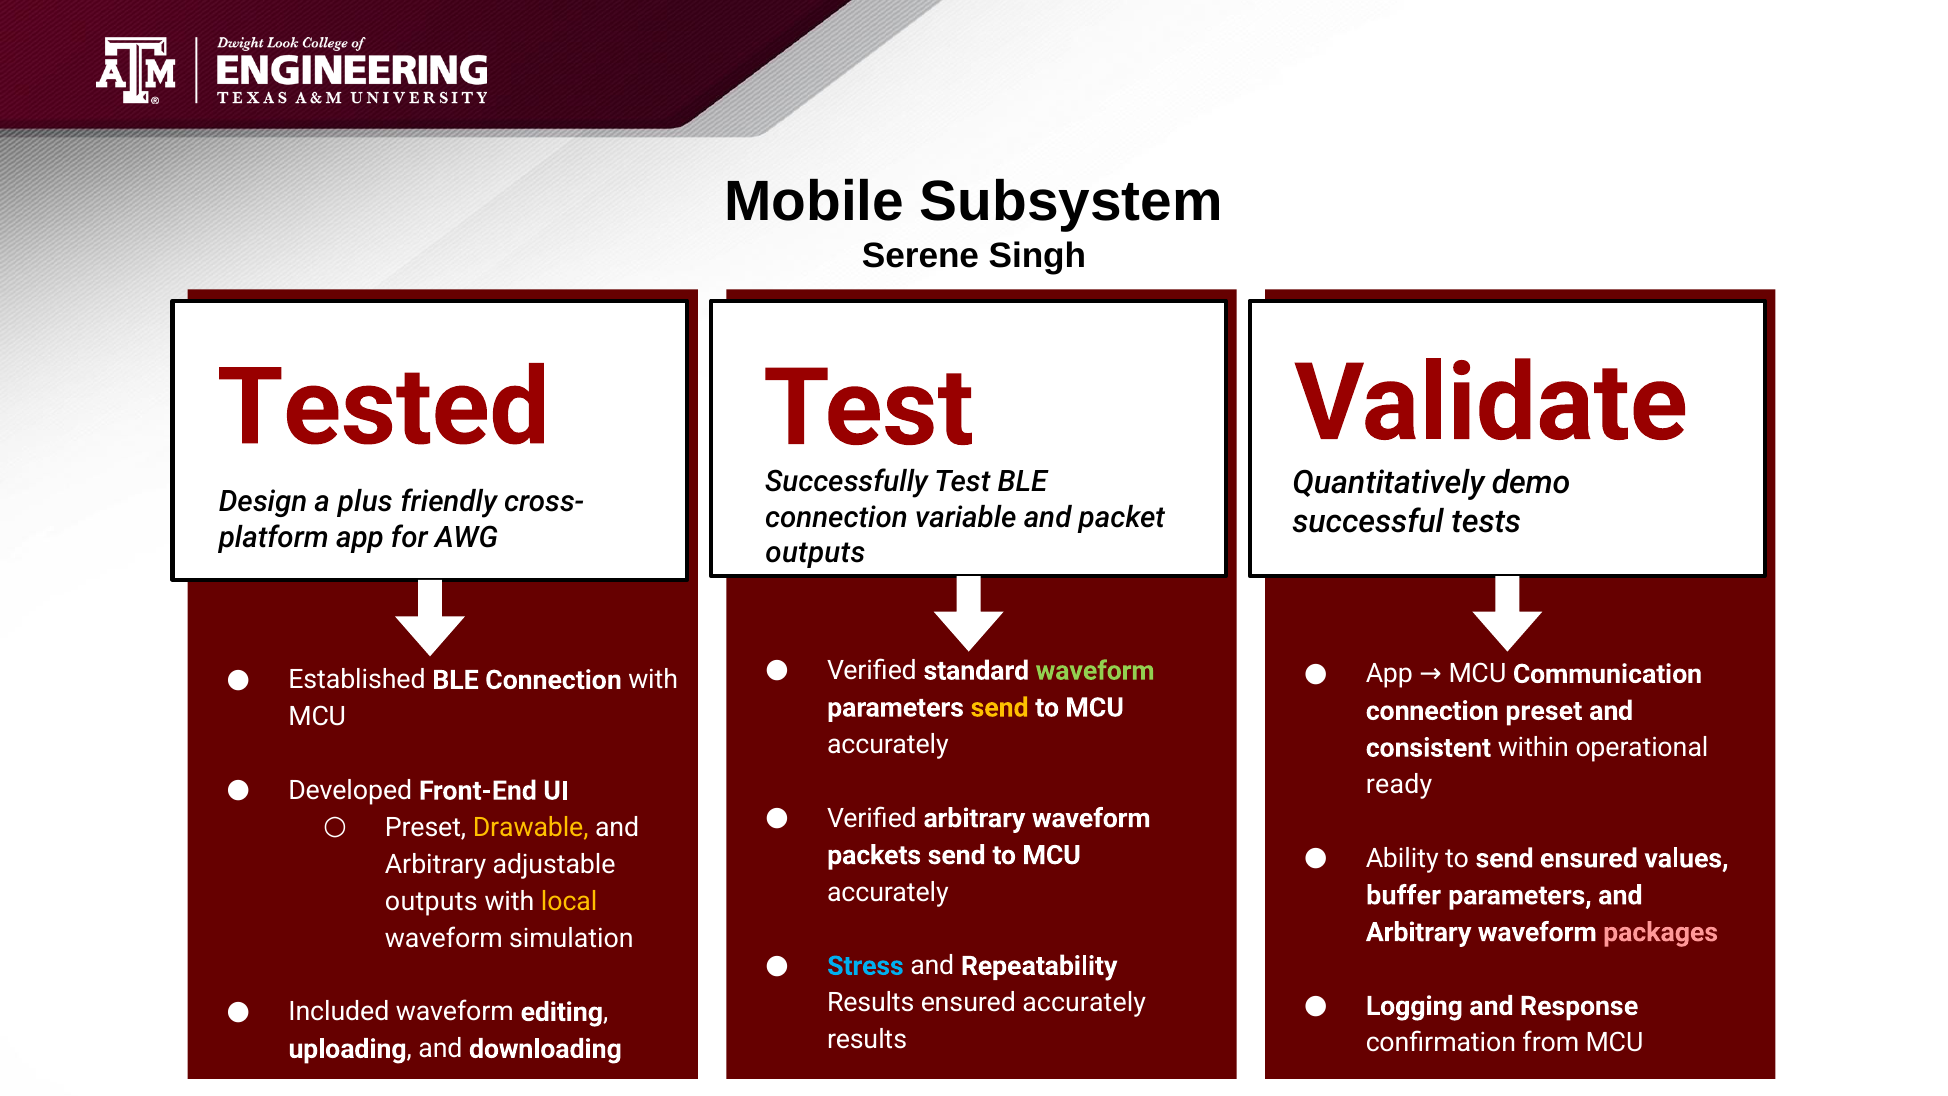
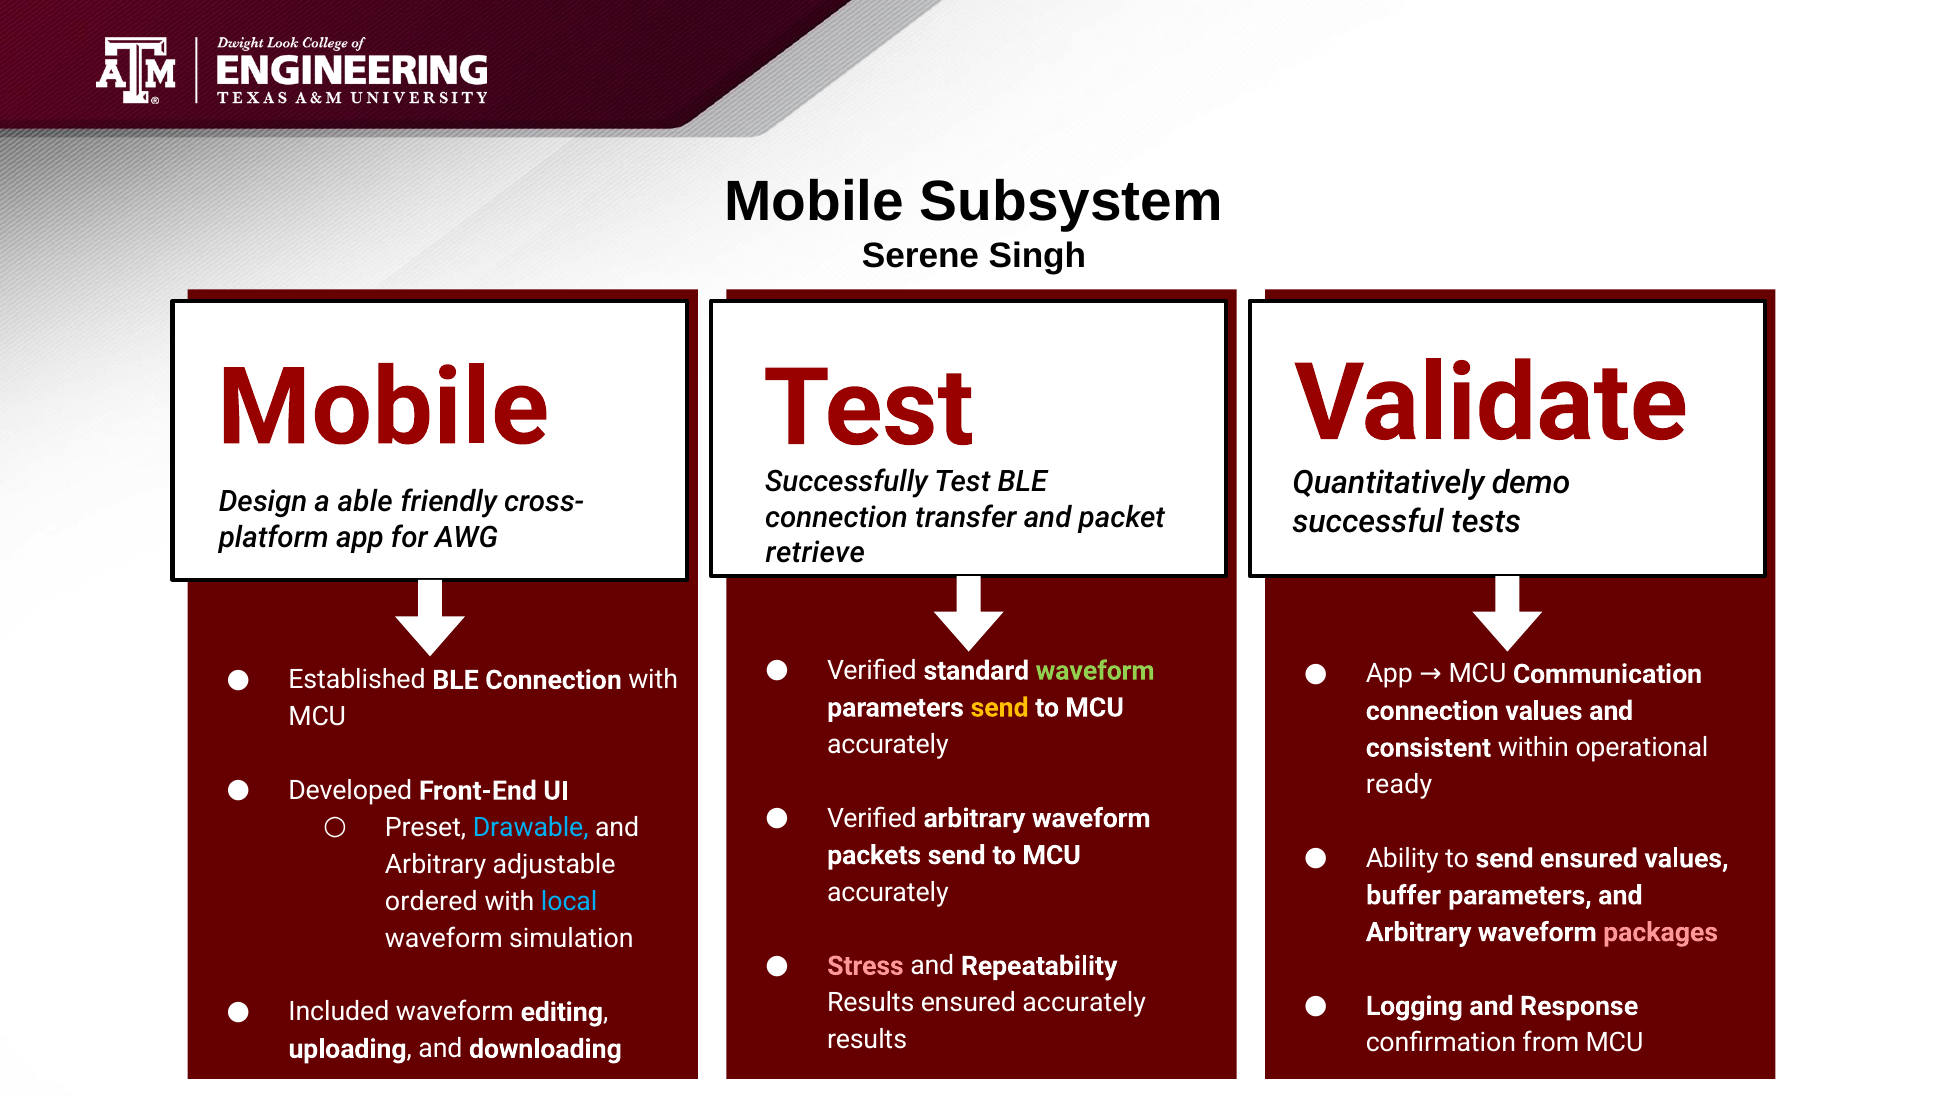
Tested: Tested -> Mobile (383, 408)
plus: plus -> able (365, 502)
variable: variable -> transfer (966, 517)
outputs: outputs -> retrieve (815, 553)
connection preset: preset -> values (1544, 711)
Drawable colour: yellow -> light blue (531, 828)
outputs: outputs -> ordered (431, 901)
local colour: yellow -> light blue (569, 901)
Stress colour: light blue -> pink (865, 966)
